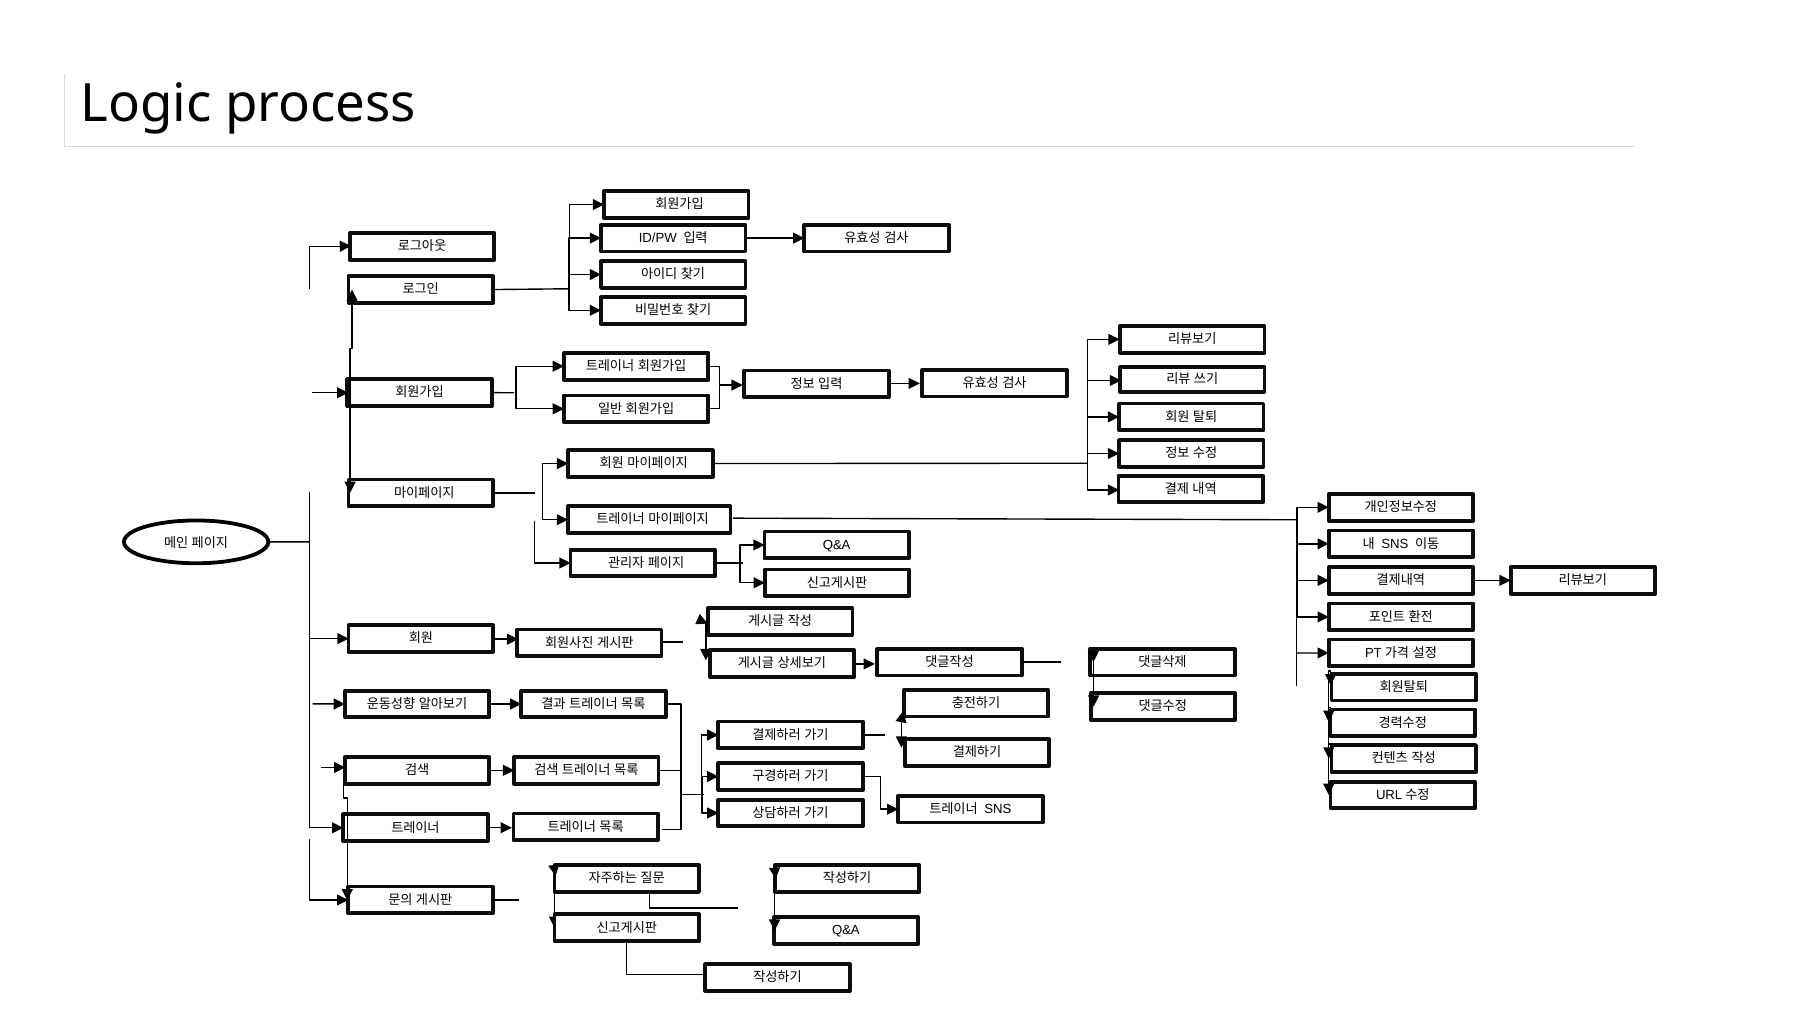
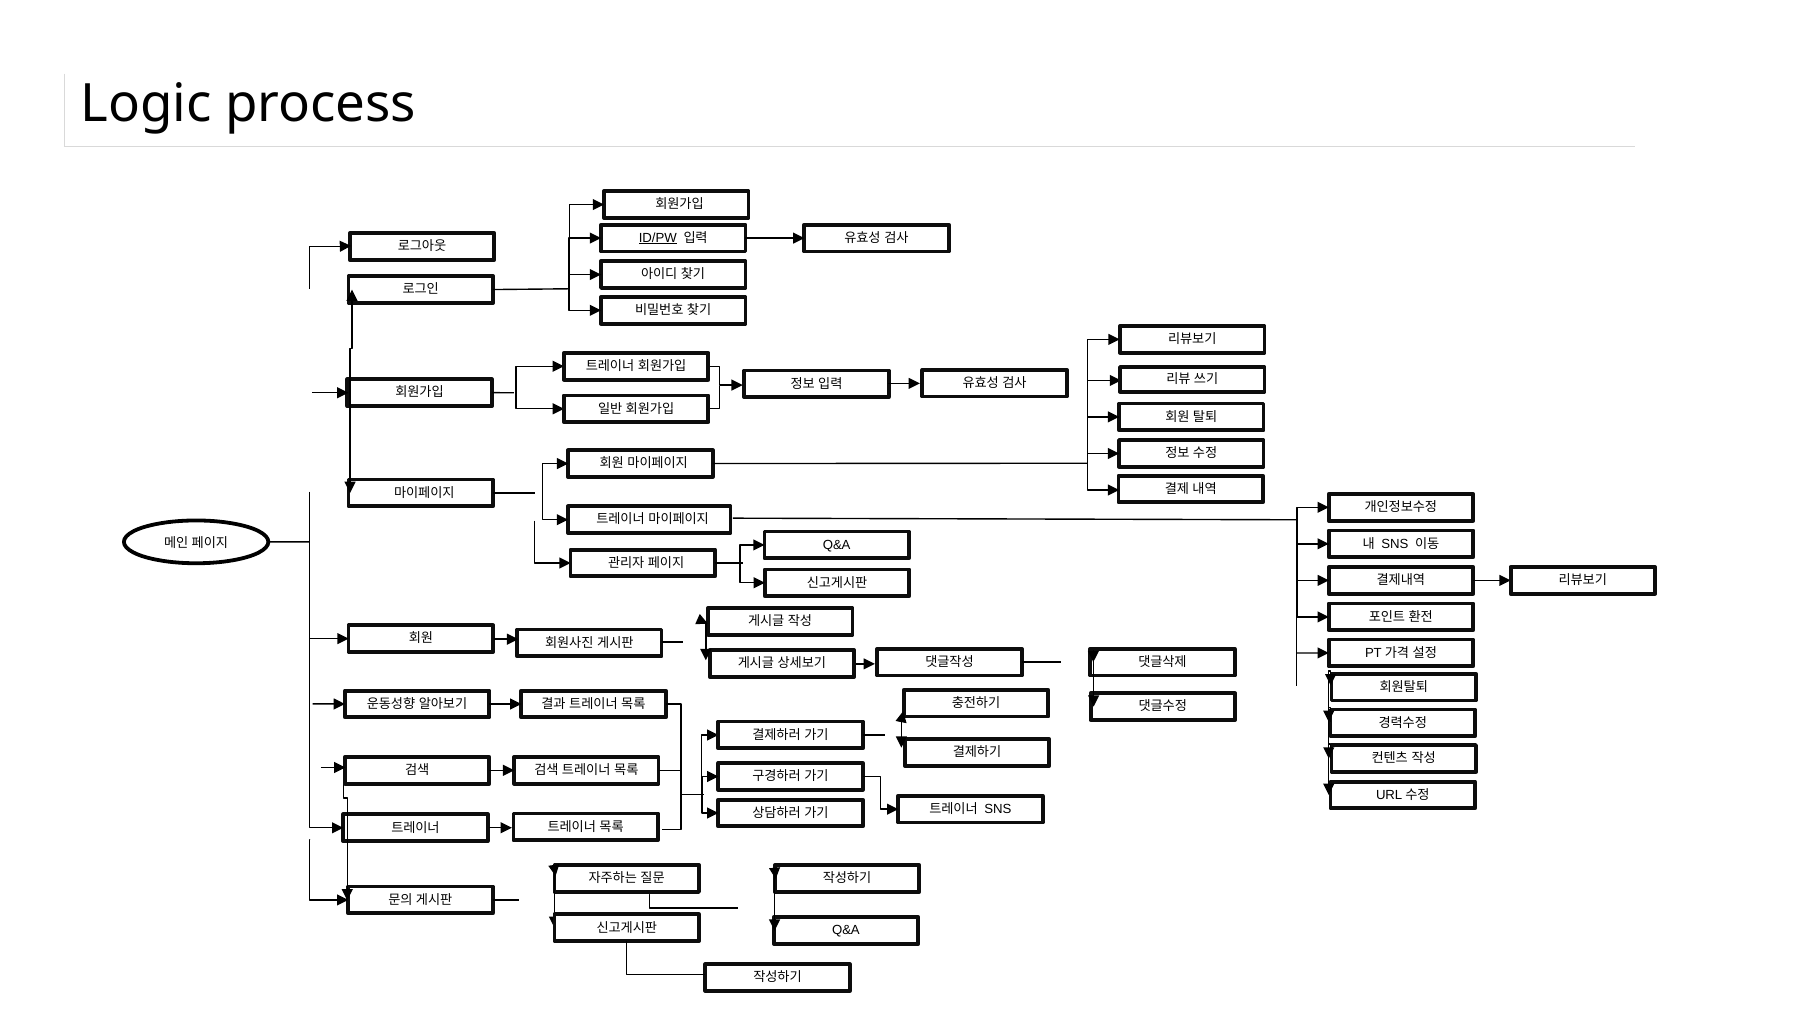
ID/PW underline: none -> present (658, 238)
